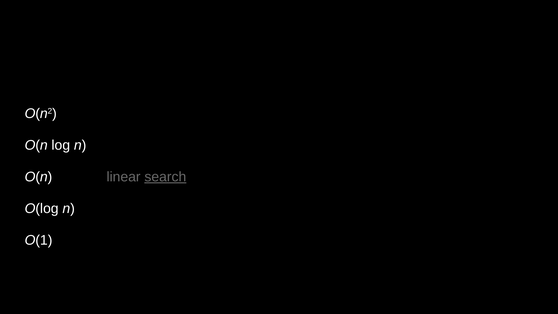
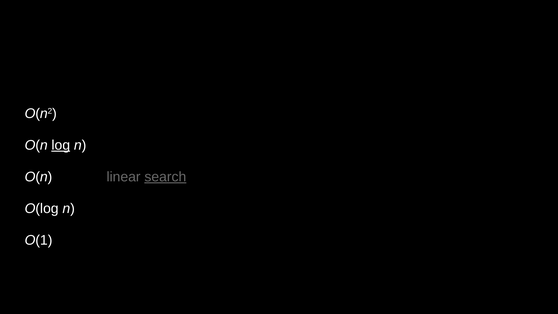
log underline: none -> present (61, 145)
